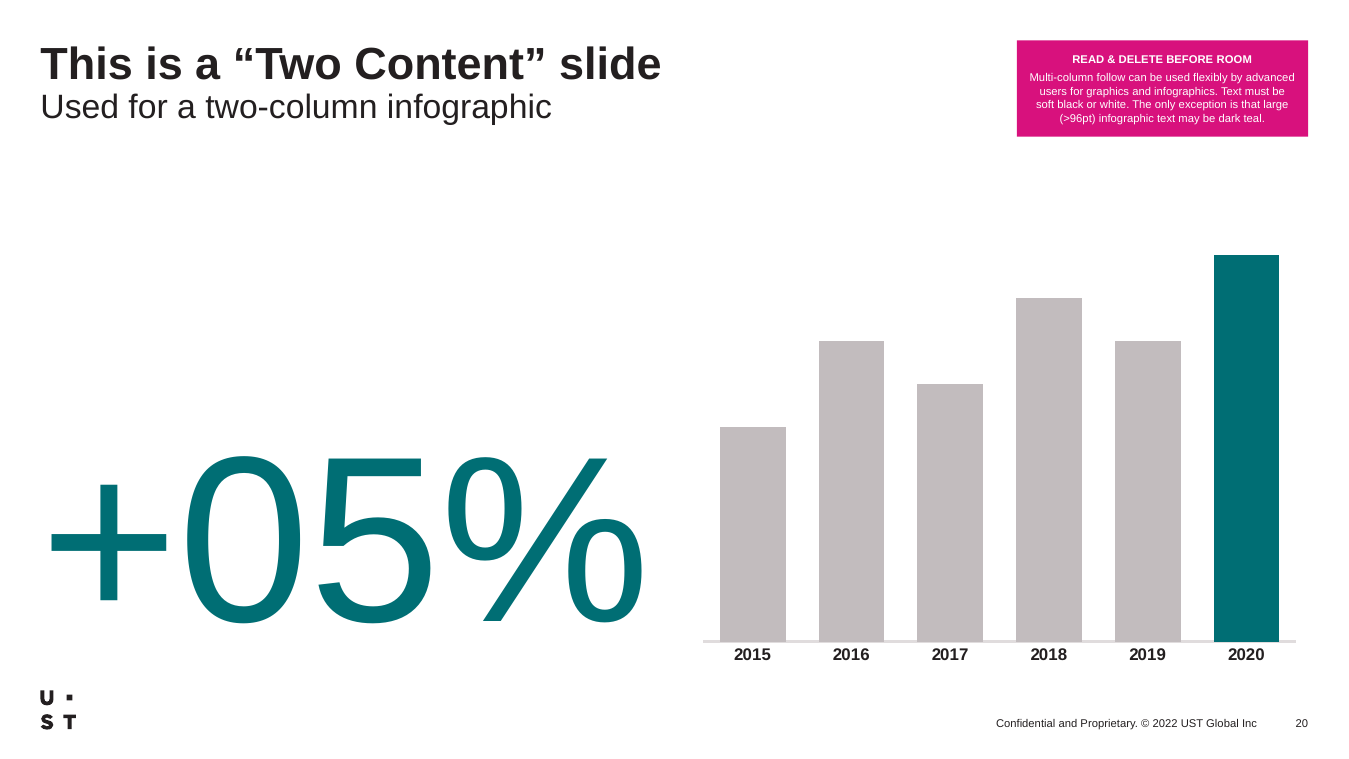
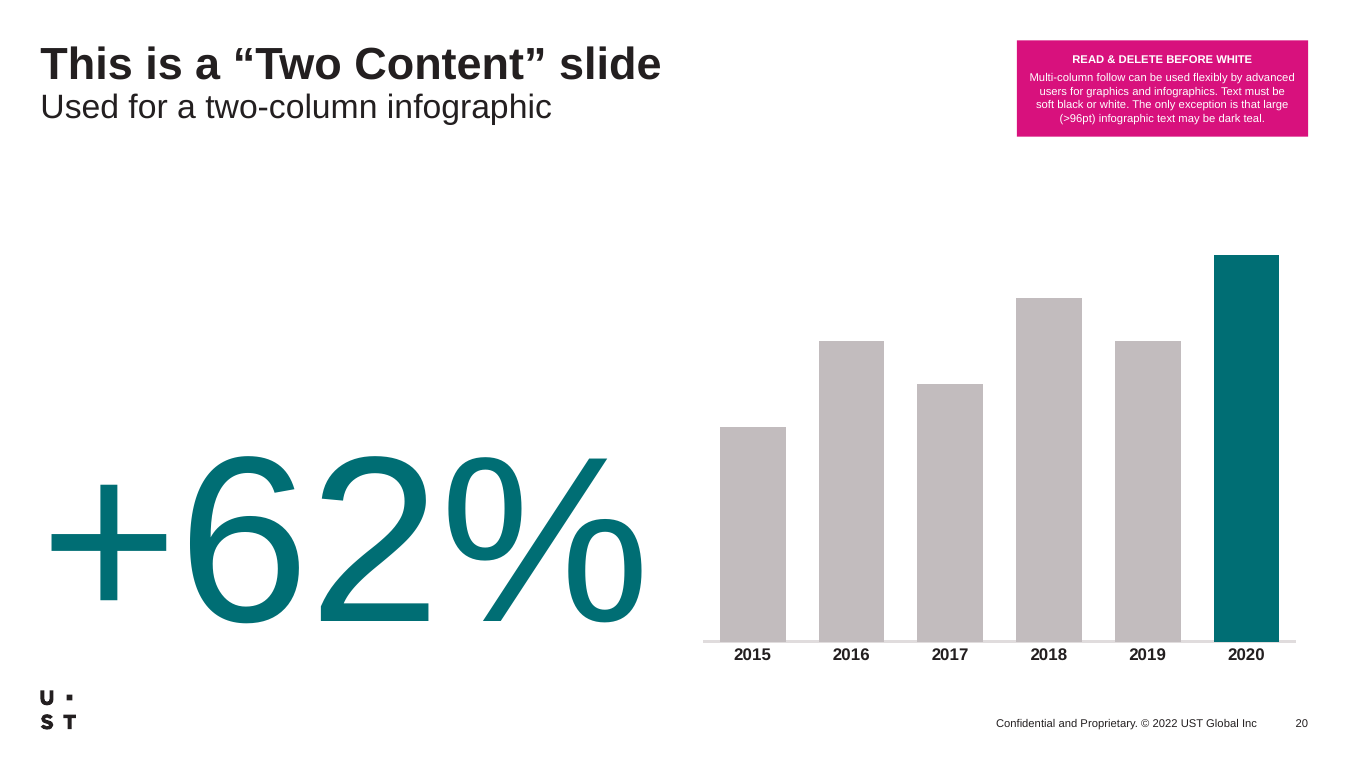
BEFORE ROOM: ROOM -> WHITE (1234, 60)
+05%: +05% -> +62% (345, 544)
